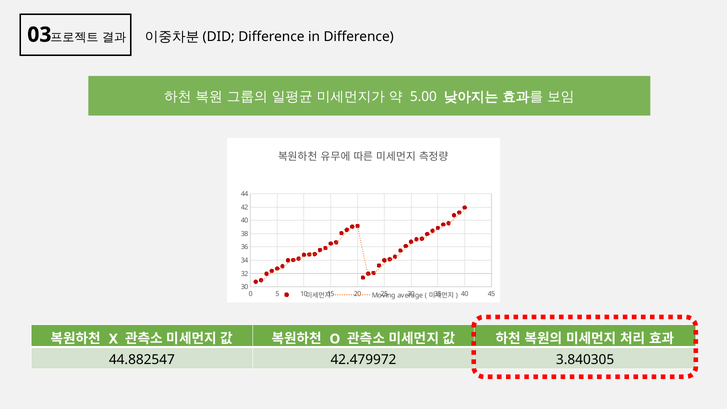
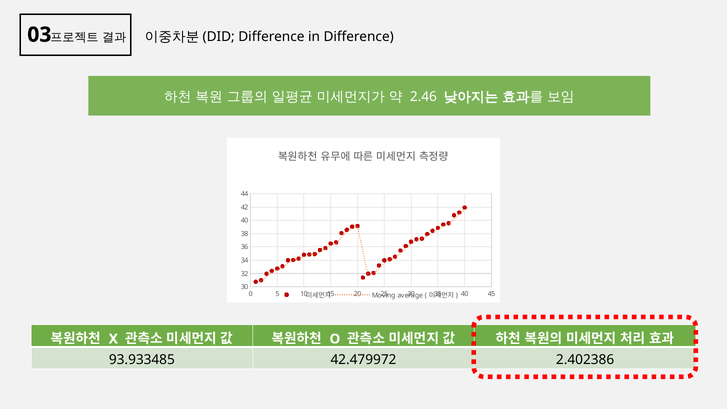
5.00: 5.00 -> 2.46 (423, 97)
44.882547: 44.882547 -> 93.933485 (142, 359)
3.840305: 3.840305 -> 2.402386 (585, 359)
